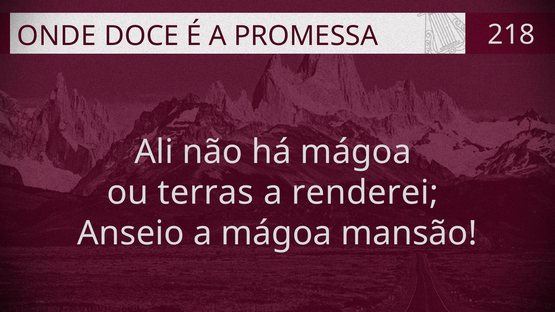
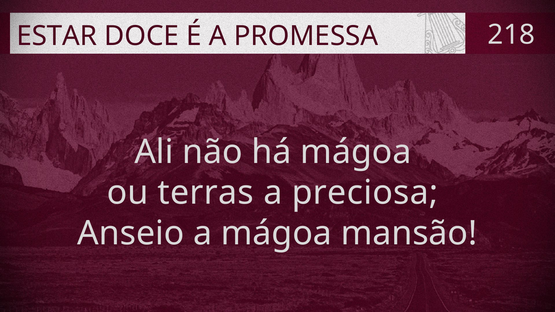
ONDE: ONDE -> ESTAR (57, 36)
renderei: renderei -> preciosa (365, 193)
